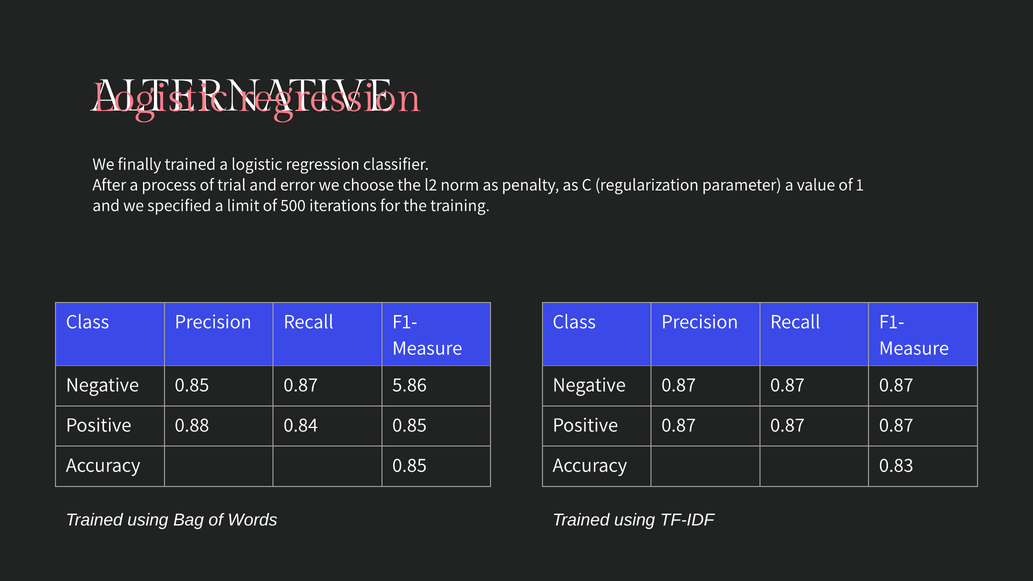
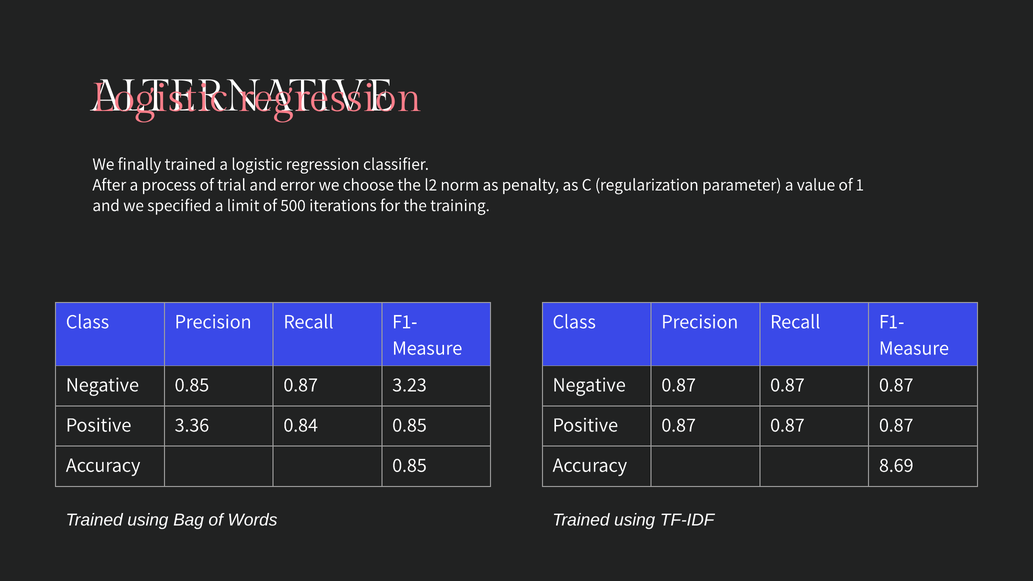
5.86: 5.86 -> 3.23 (409, 385)
0.88: 0.88 -> 3.36 (192, 425)
0.83: 0.83 -> 8.69 (896, 465)
